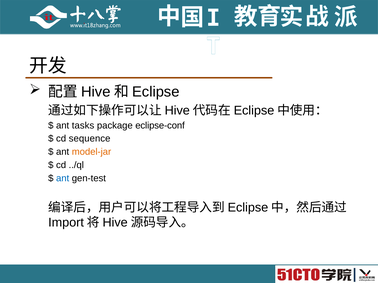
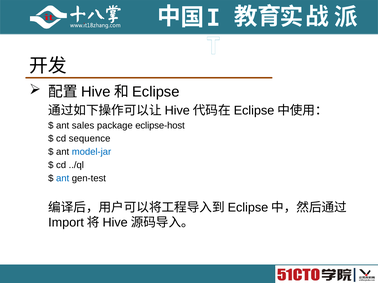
tasks: tasks -> sales (83, 126)
eclipse-conf: eclipse-conf -> eclipse-host (160, 126)
model-jar colour: orange -> blue (92, 152)
